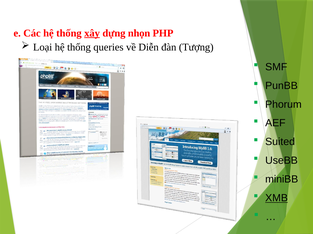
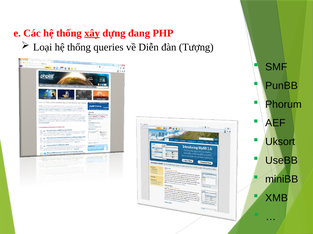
nhọn: nhọn -> đang (139, 33)
Suited: Suited -> Uksort (280, 142)
XMB underline: present -> none (277, 199)
